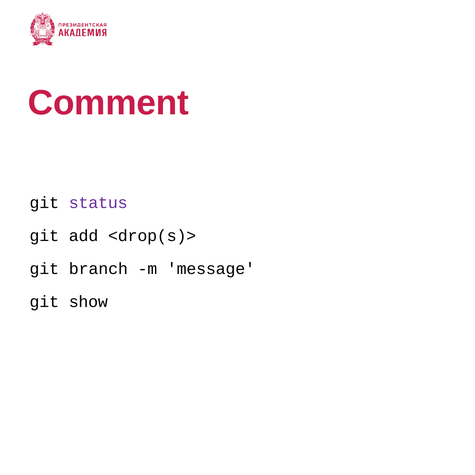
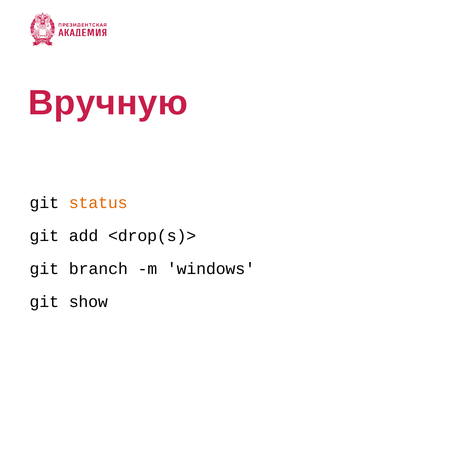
Comment: Comment -> Вручную (108, 103)
status colour: purple -> orange (98, 203)
message: message -> windows (211, 269)
